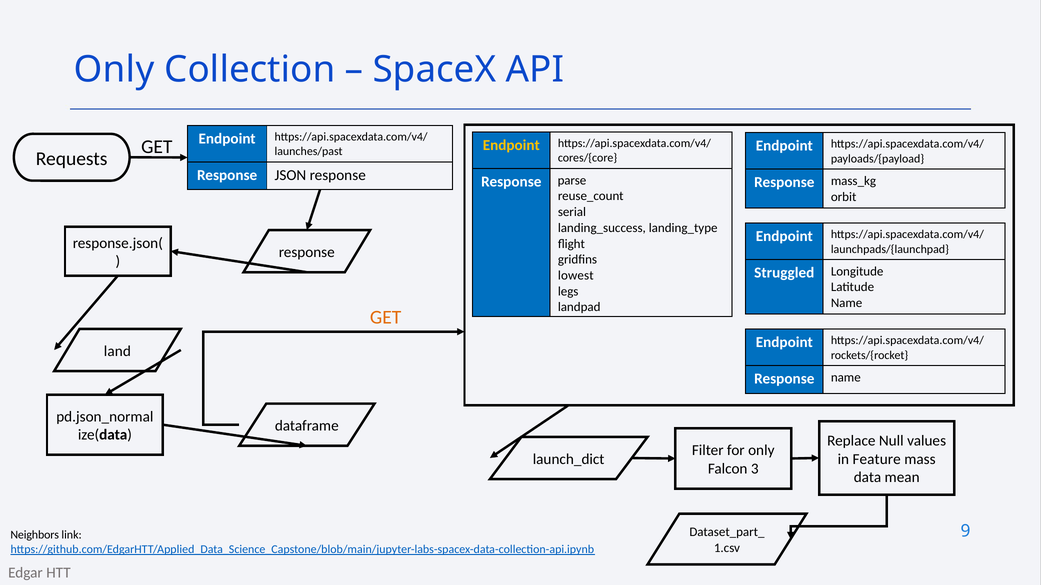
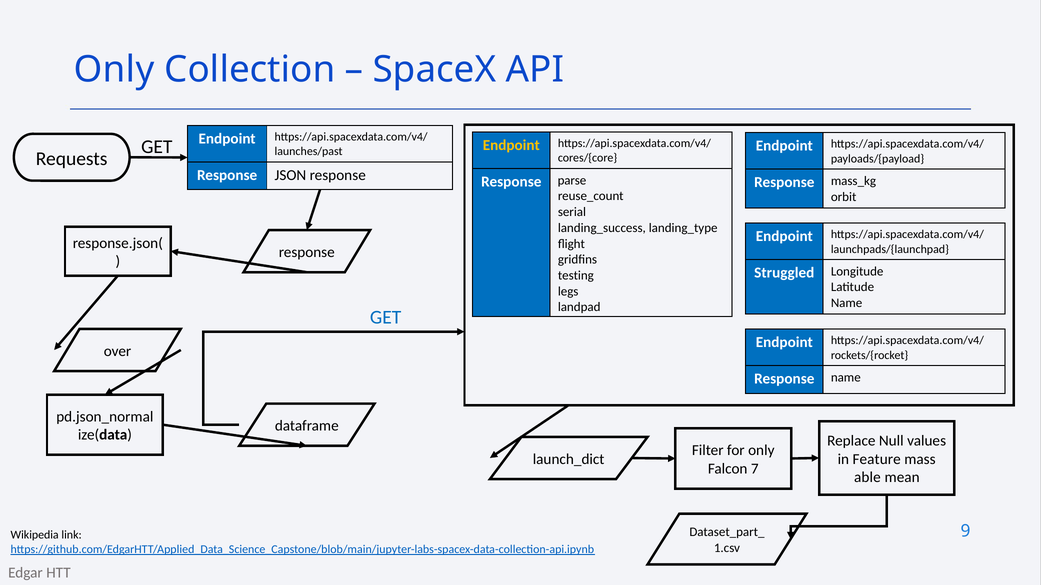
lowest: lowest -> testing (576, 276)
GET colour: orange -> blue (386, 317)
land: land -> over (118, 351)
3: 3 -> 7 (755, 469)
data: data -> able (867, 478)
Neighbors: Neighbors -> Wikipedia (35, 536)
